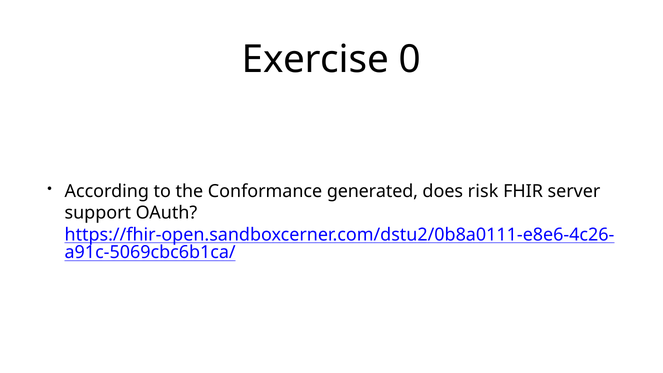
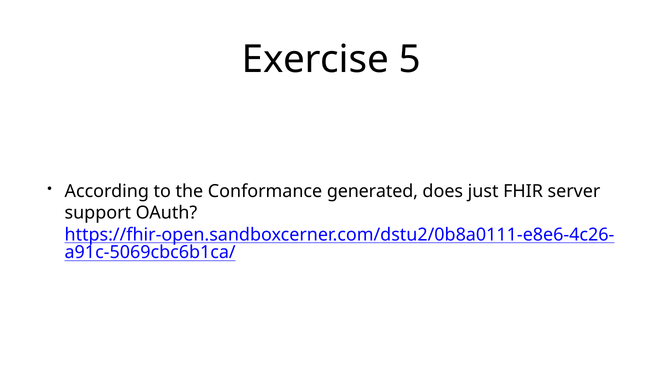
0: 0 -> 5 (410, 60)
risk: risk -> just (483, 191)
